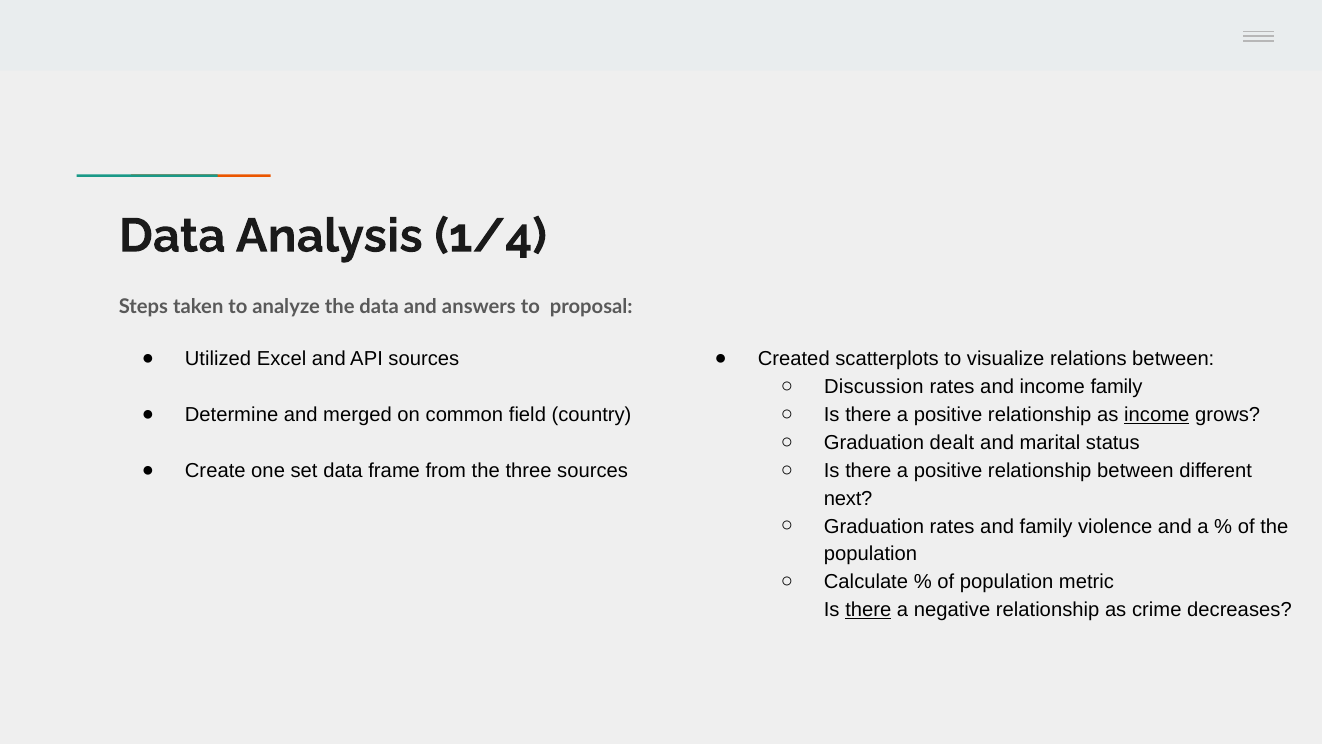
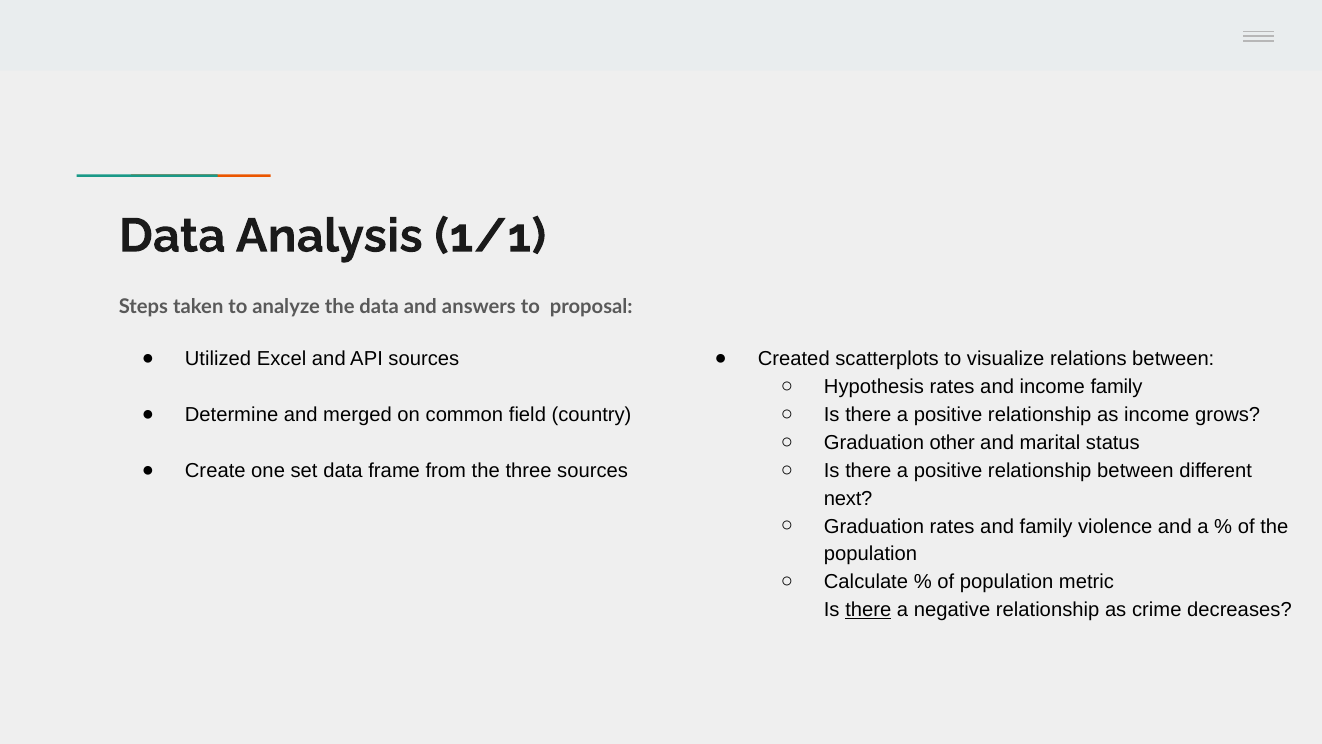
1/4: 1/4 -> 1/1 (490, 236)
Discussion: Discussion -> Hypothesis (874, 387)
income underline: present -> none (1157, 415)
dealt: dealt -> other (952, 443)
